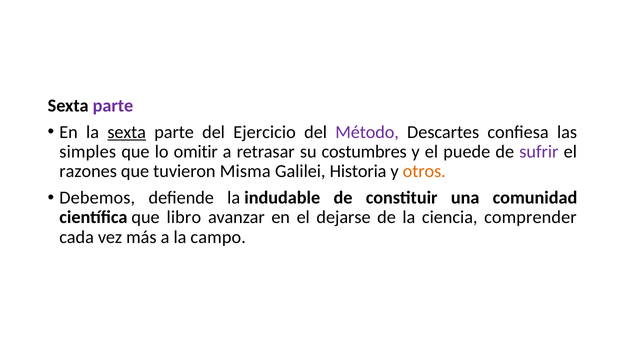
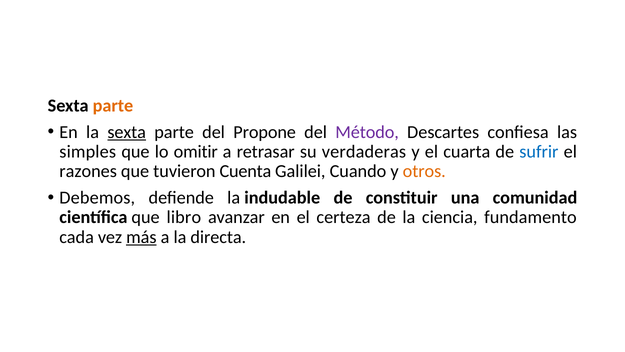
parte colour: purple -> orange (113, 106)
Ejercicio: Ejercicio -> Propone (265, 132)
costumbres: costumbres -> verdaderas (364, 152)
puede: puede -> cuarta (467, 152)
sufrir colour: purple -> blue (539, 152)
Misma: Misma -> Cuenta (245, 171)
Historia: Historia -> Cuando (358, 171)
dejarse: dejarse -> certeza (344, 217)
comprender: comprender -> fundamento (530, 217)
más underline: none -> present (141, 237)
campo: campo -> directa (218, 237)
